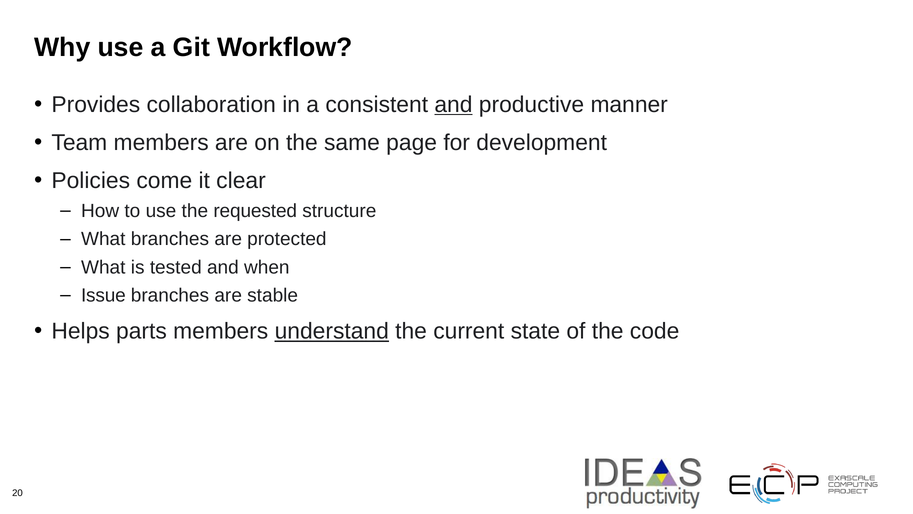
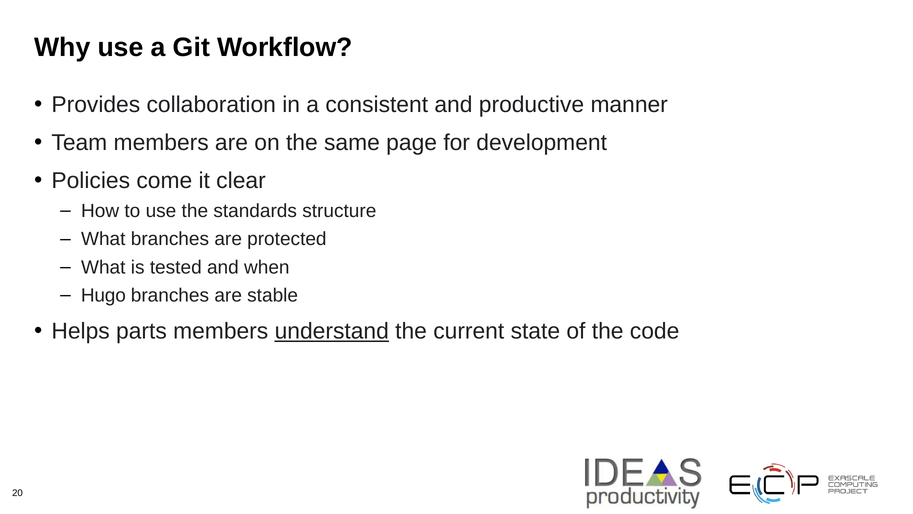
and underline: present -> none (453, 105)
requested: requested -> standards (255, 211)
Issue: Issue -> Hugo (103, 295)
